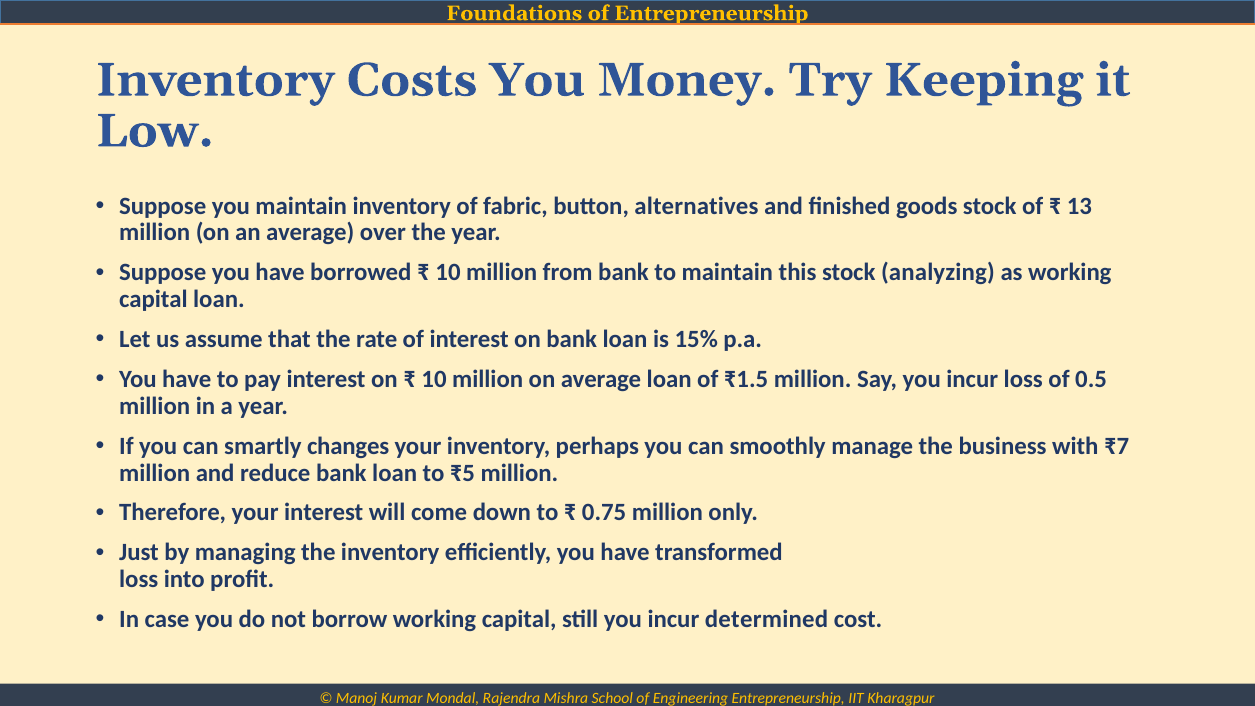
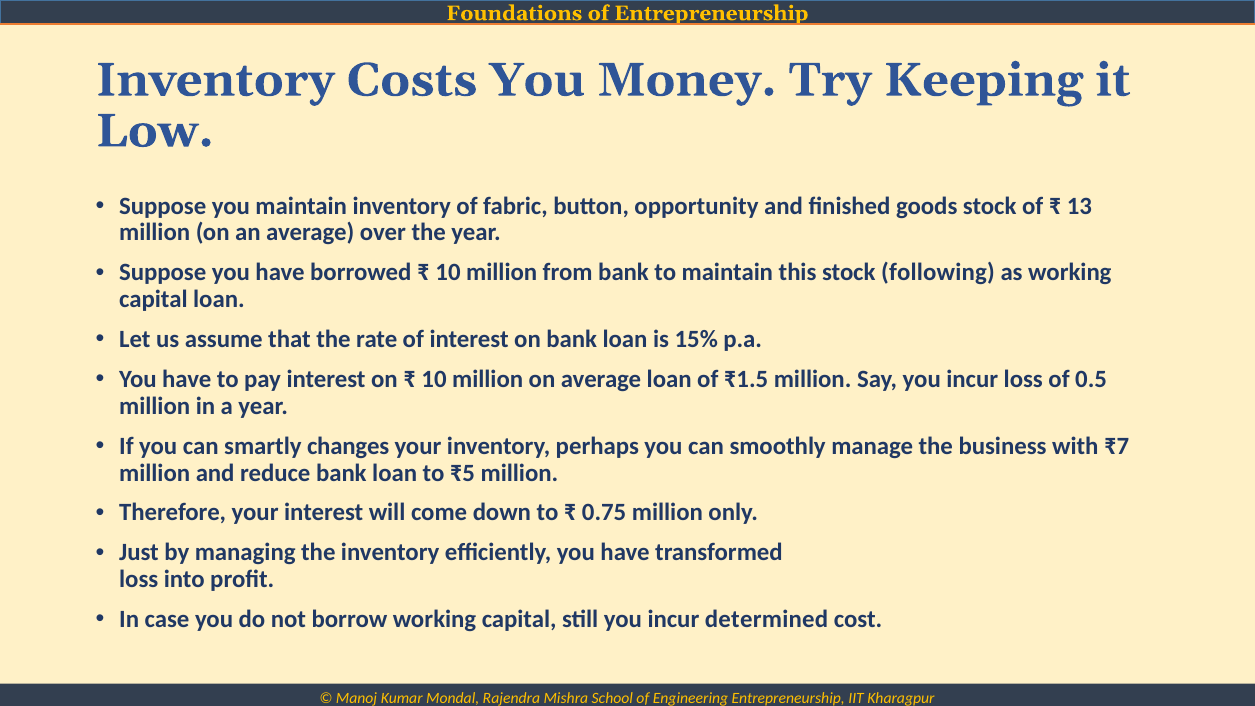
alternatives: alternatives -> opportunity (696, 206)
analyzing: analyzing -> following (938, 273)
